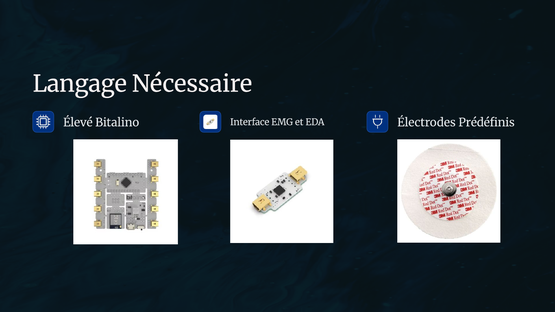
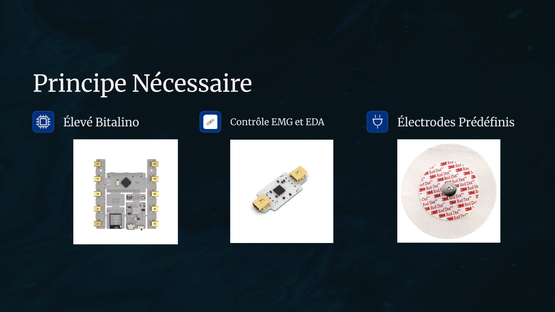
Langage: Langage -> Principe (80, 84)
Interface: Interface -> Contrôle (250, 122)
